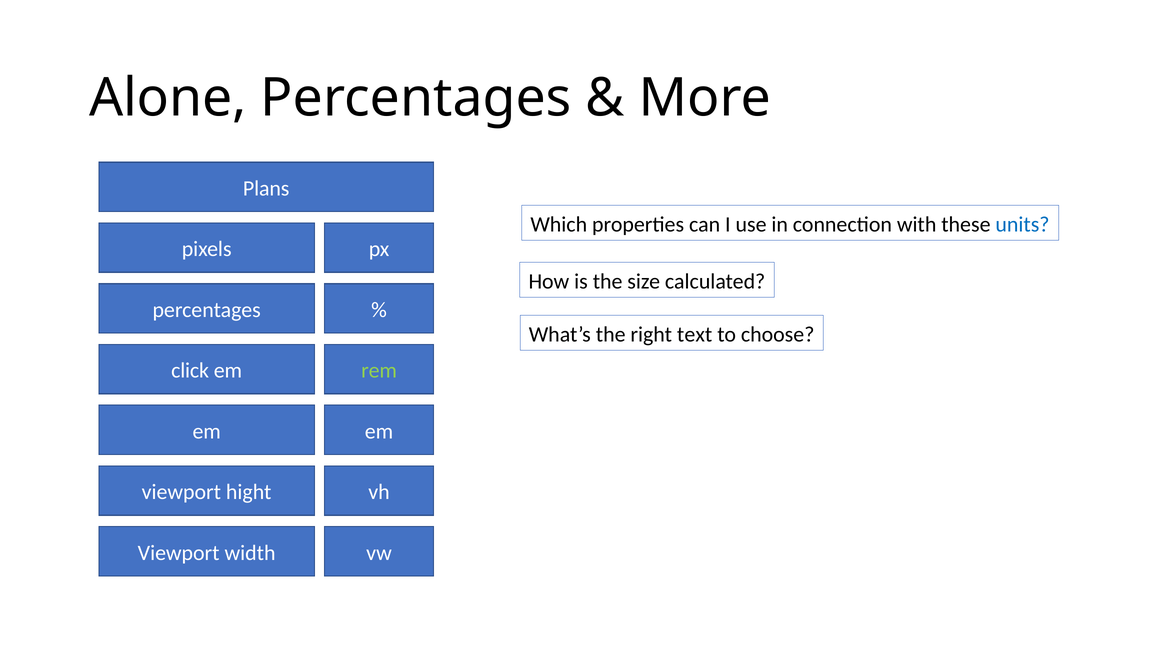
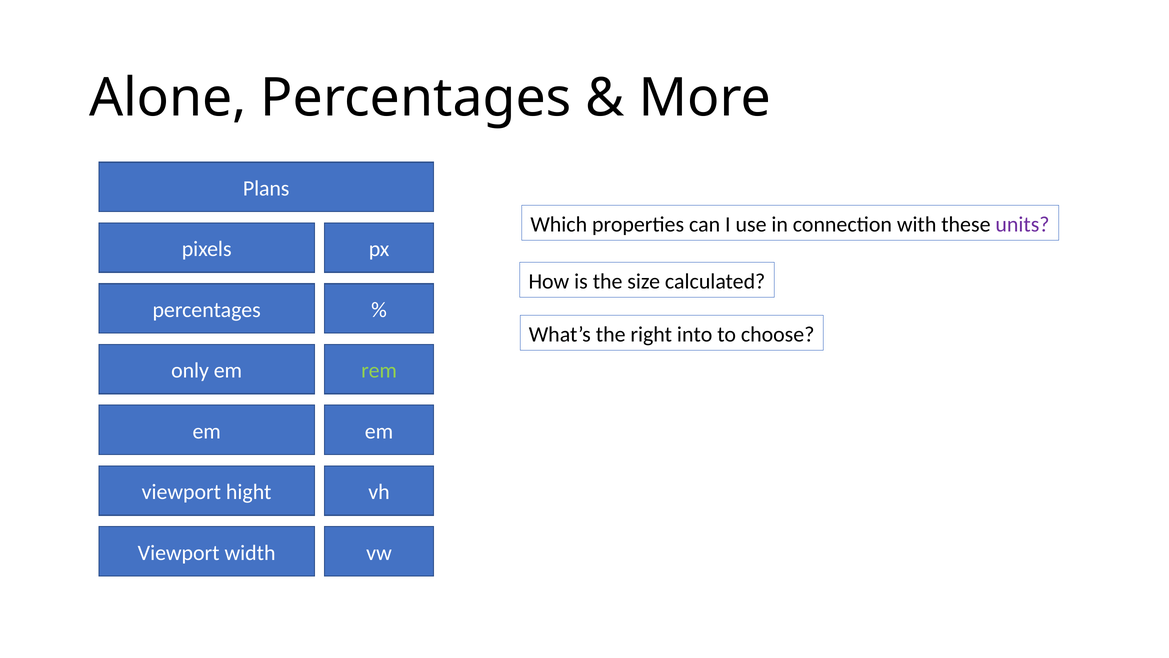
units colour: blue -> purple (1022, 224)
text: text -> into (695, 334)
click: click -> only (190, 370)
